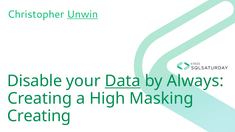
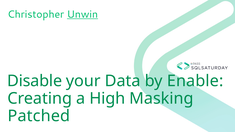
Data underline: present -> none (123, 81)
Always: Always -> Enable (195, 81)
Creating: Creating -> Patched (39, 116)
